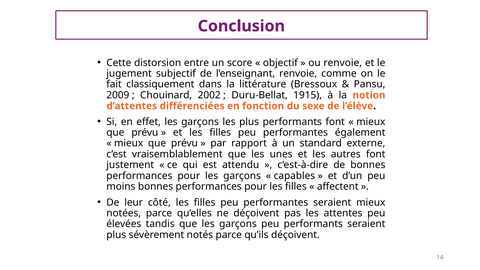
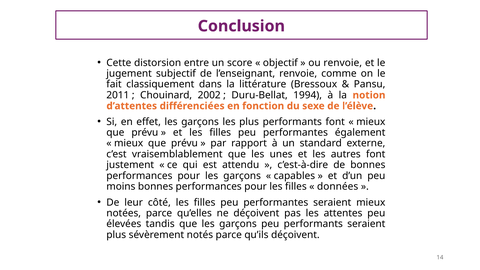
2009: 2009 -> 2011 (118, 95)
1915: 1915 -> 1994 (308, 95)
affectent: affectent -> données (338, 187)
